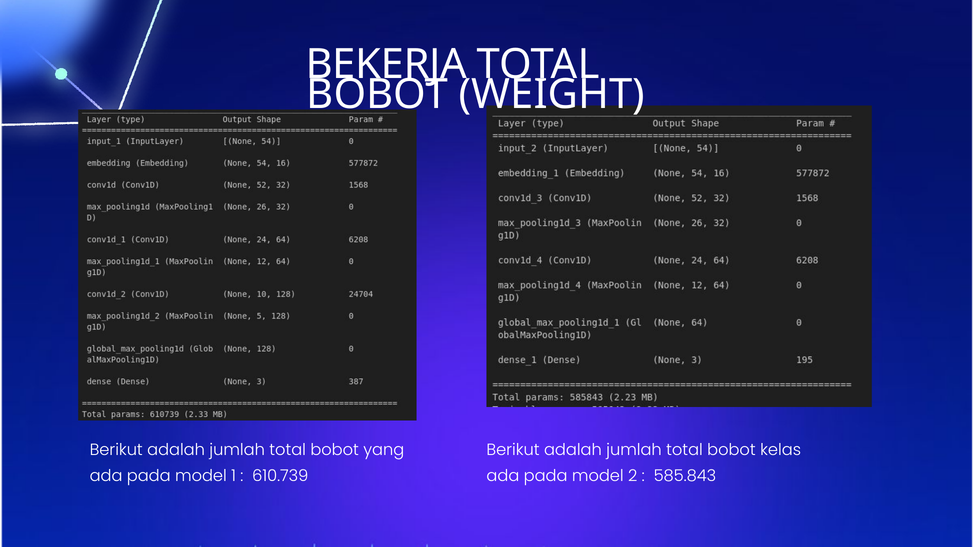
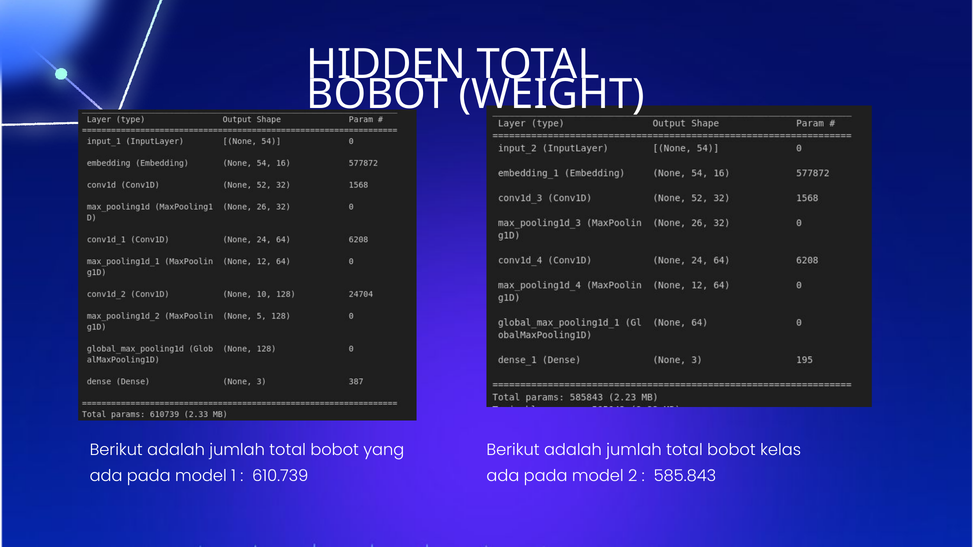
BEKERJA: BEKERJA -> HIDDEN (386, 64)
